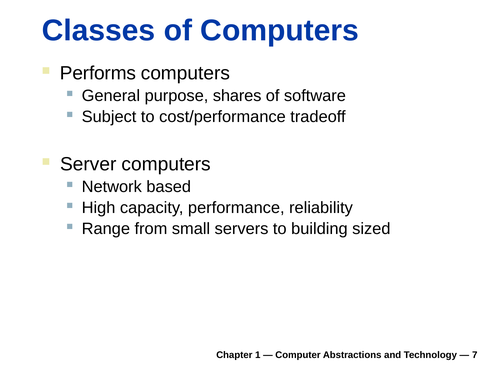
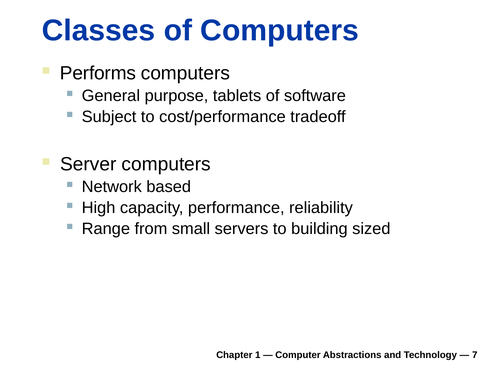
shares: shares -> tablets (237, 96)
